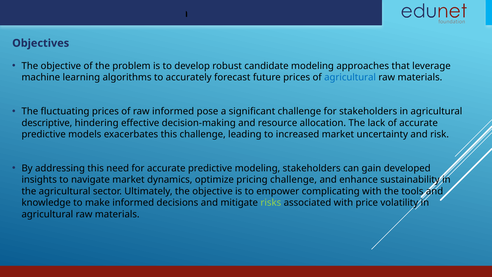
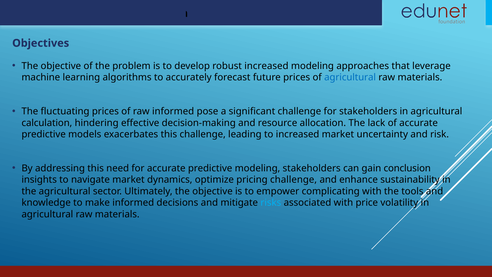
robust candidate: candidate -> increased (266, 66)
descriptive: descriptive -> calculation (47, 123)
developed: developed -> conclusion (407, 168)
risks colour: light green -> light blue (271, 203)
